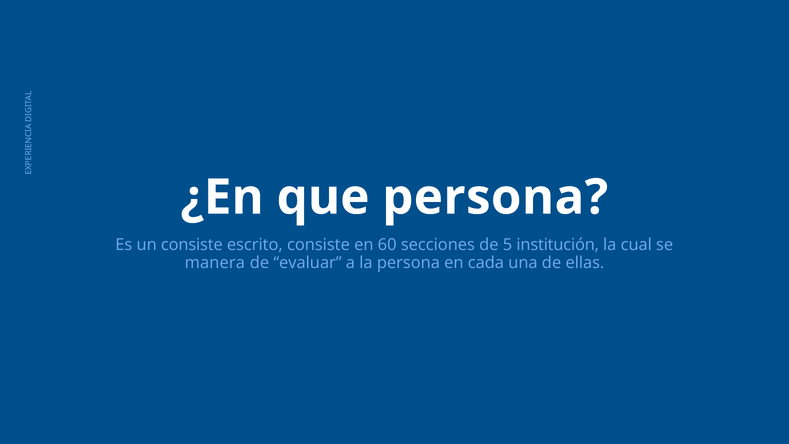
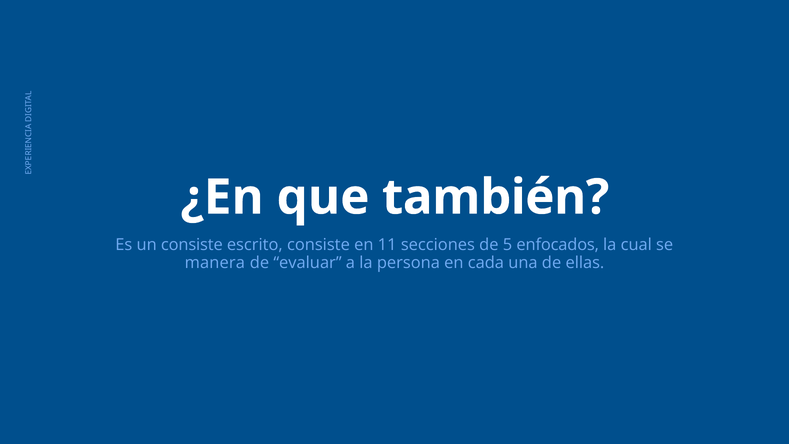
que persona: persona -> también (496, 197)
60: 60 -> 11 (387, 245)
institución: institución -> enfocados (558, 245)
